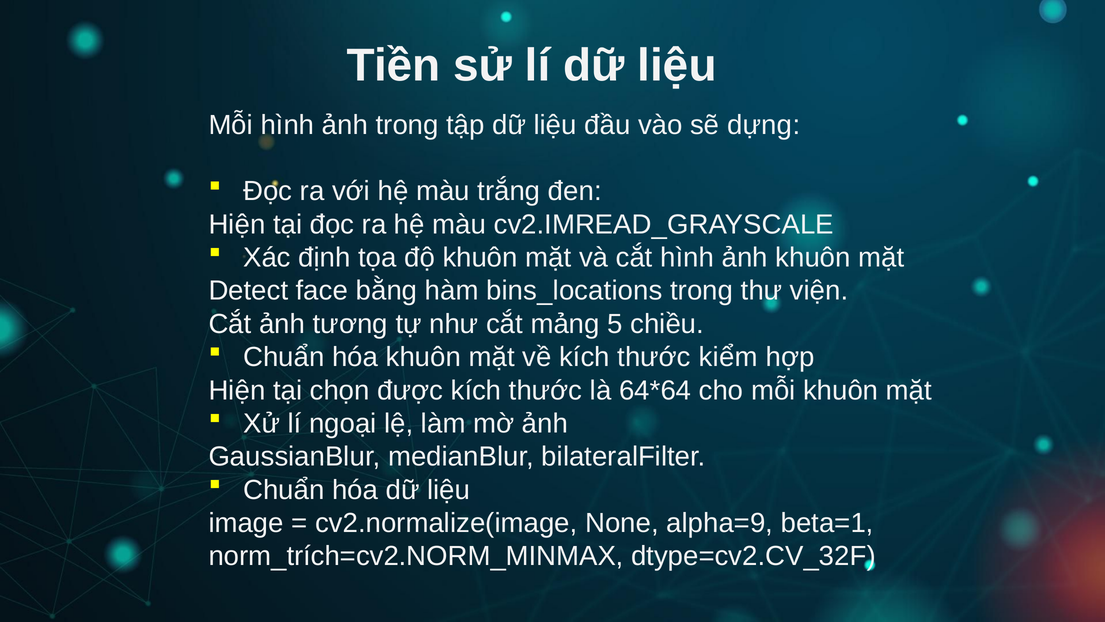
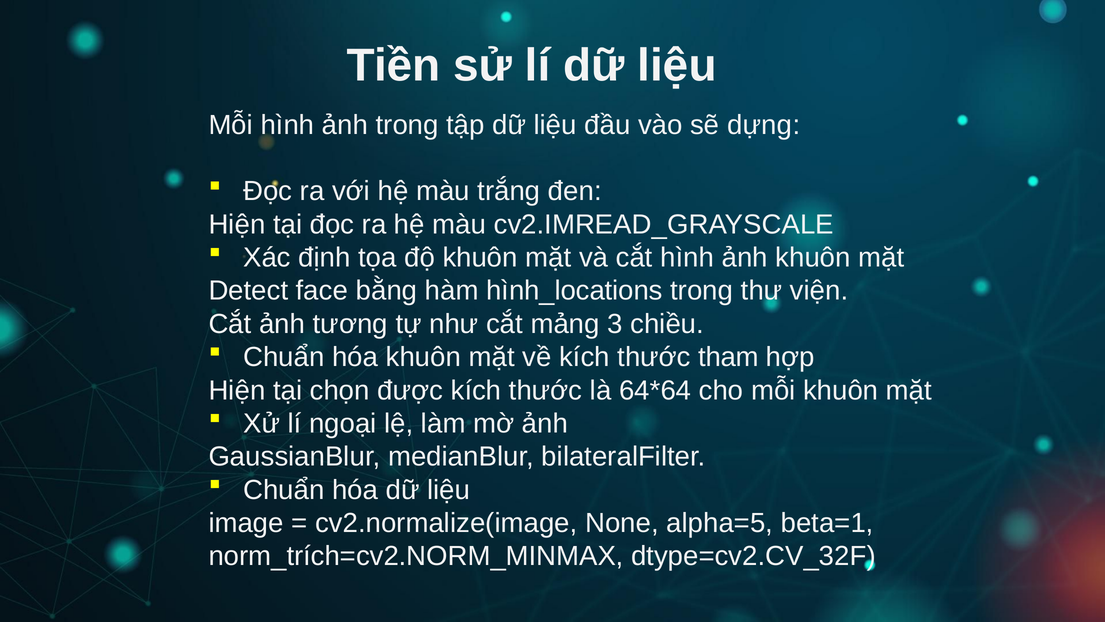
bins_locations: bins_locations -> hình_locations (575, 291)
5: 5 -> 3 (615, 324)
kiểm: kiểm -> tham (728, 357)
alpha=9: alpha=9 -> alpha=5 (720, 523)
